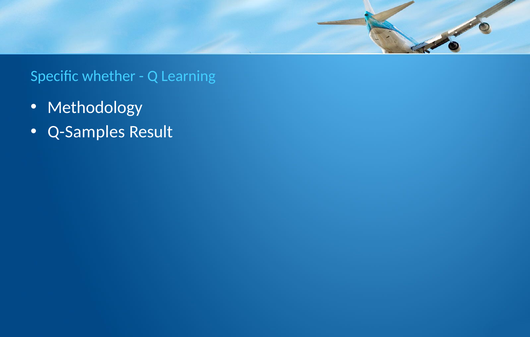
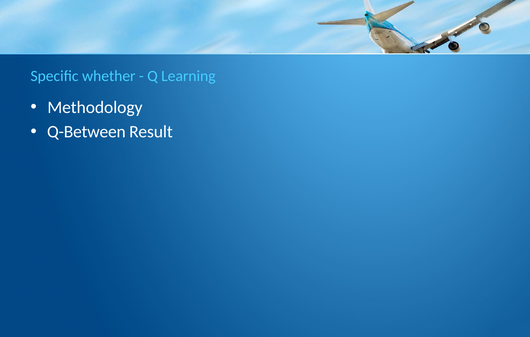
Q-Samples: Q-Samples -> Q-Between (86, 132)
